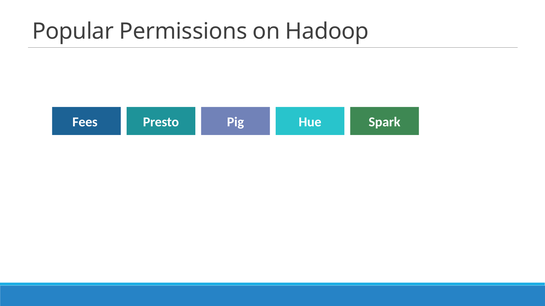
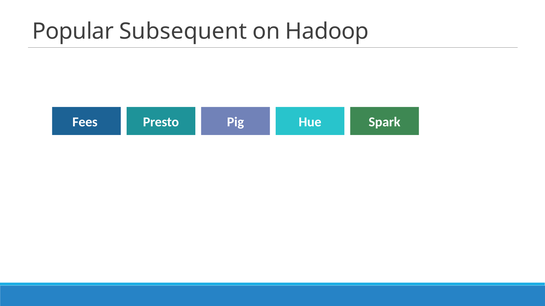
Permissions: Permissions -> Subsequent (183, 31)
